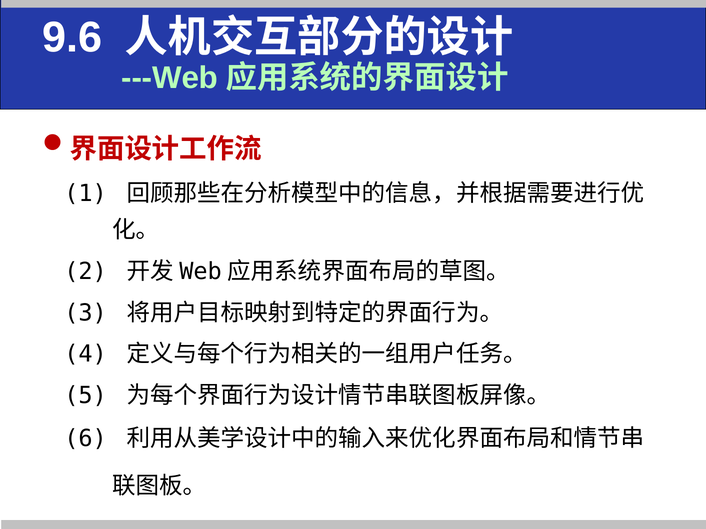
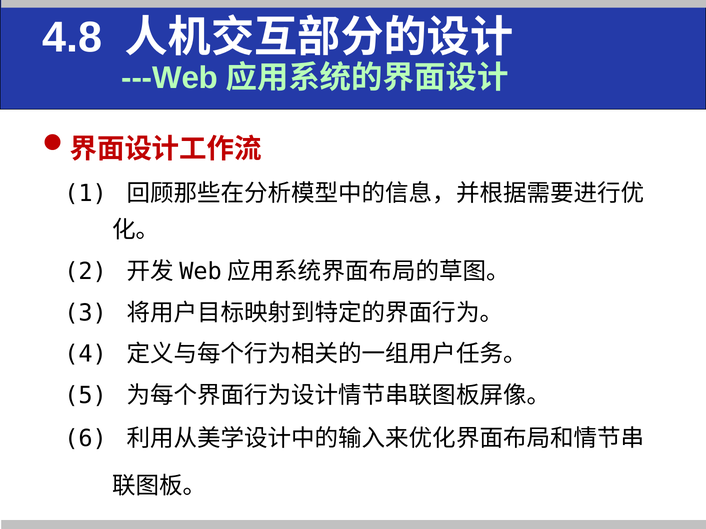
9.6: 9.6 -> 4.8 (72, 38)
